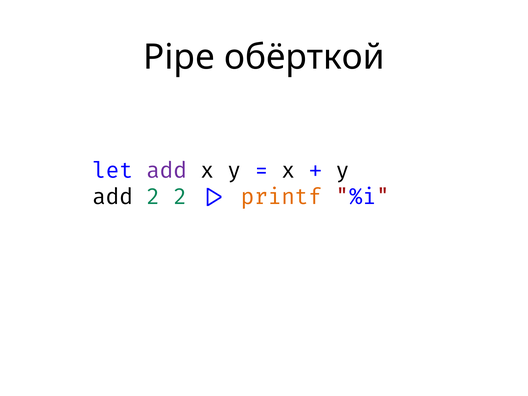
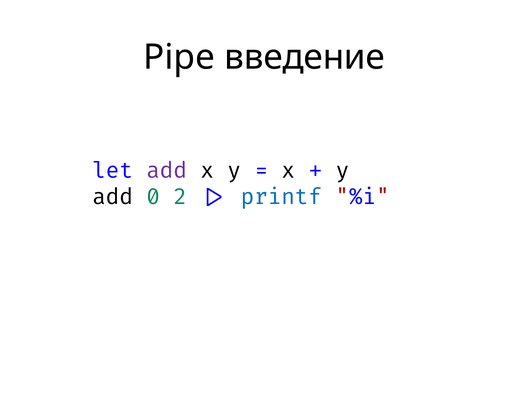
обёрткой: обёрткой -> введение (305, 57)
add 2: 2 -> 0 (153, 197)
printf colour: orange -> blue (281, 197)
